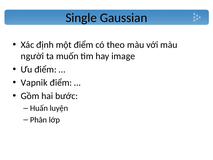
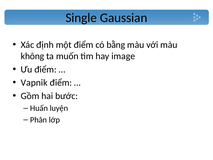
theo: theo -> bằng (116, 45)
người: người -> không (32, 56)
